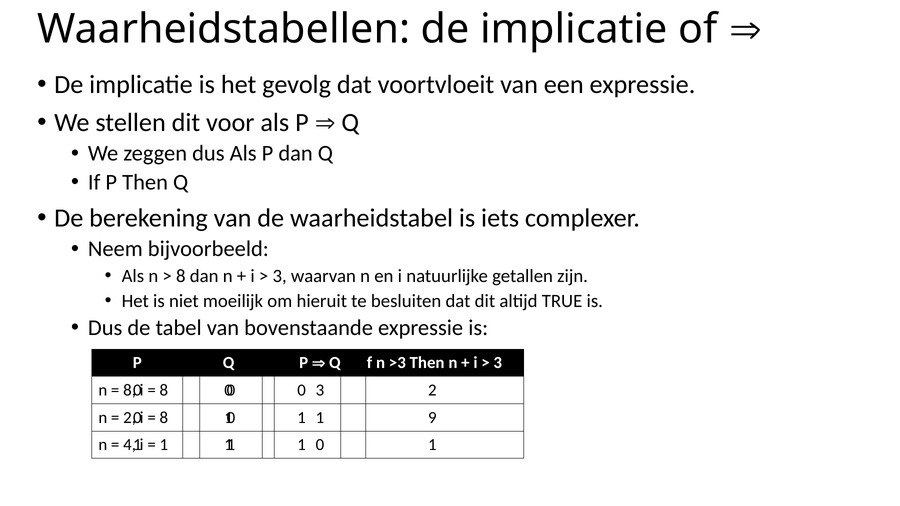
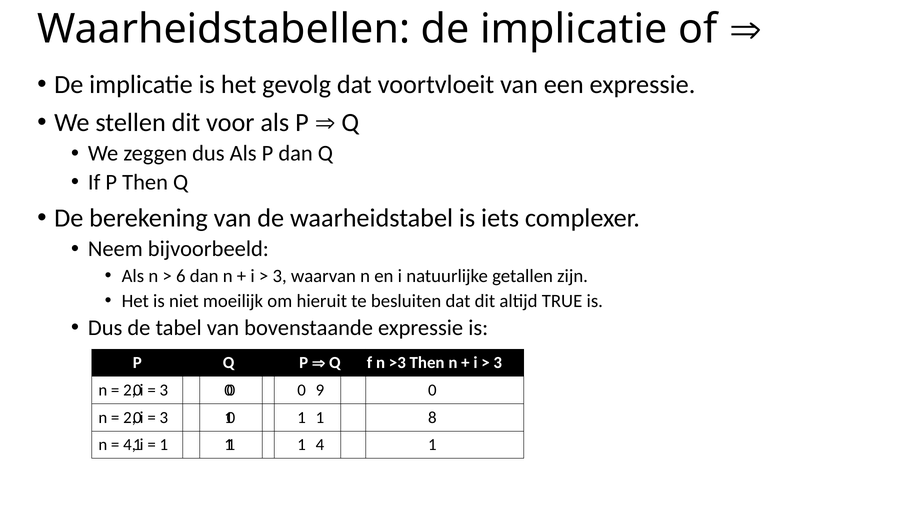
8: 8 -> 6 (181, 276)
8: 8 -> 2 (130, 390)
8: 8 -> 3 (164, 390)
3: 3 -> 9 (320, 390)
2: 2 -> 0 (432, 390)
8: 8 -> 3 (164, 418)
9: 9 -> 8 (432, 418)
0: 0 -> 4 (320, 445)
